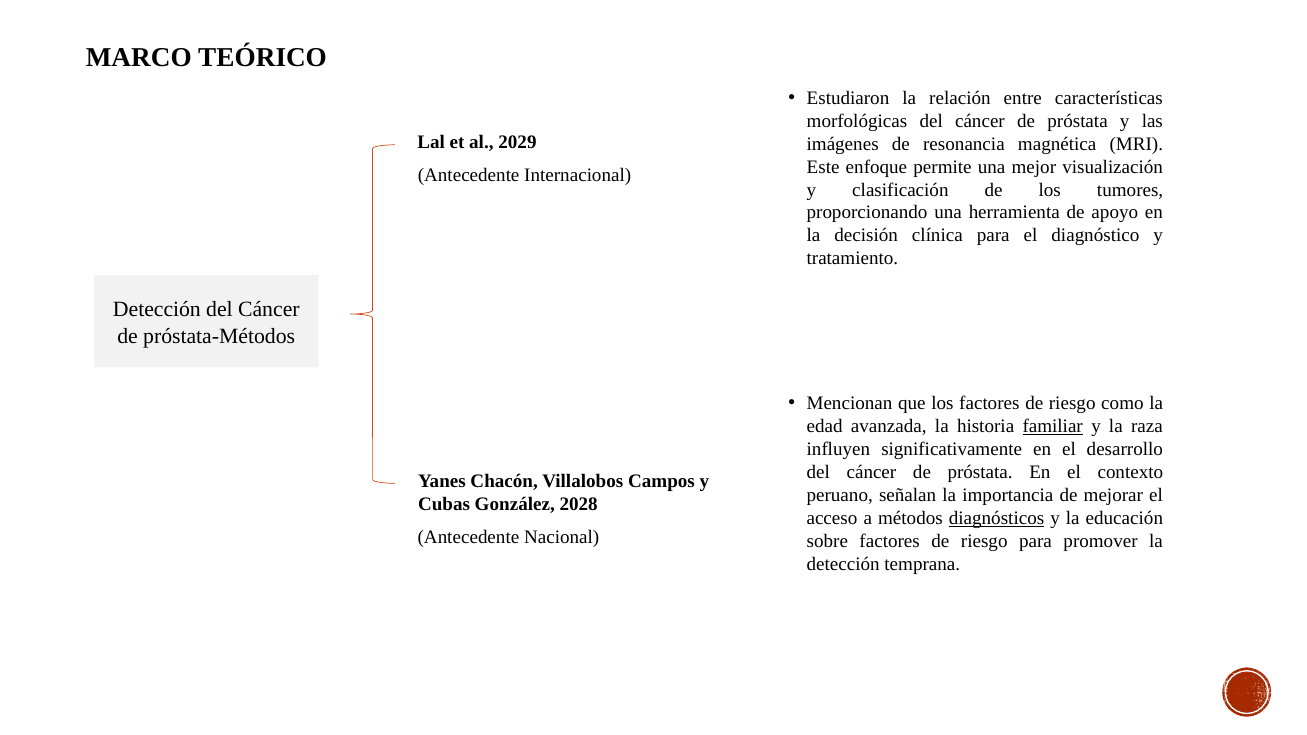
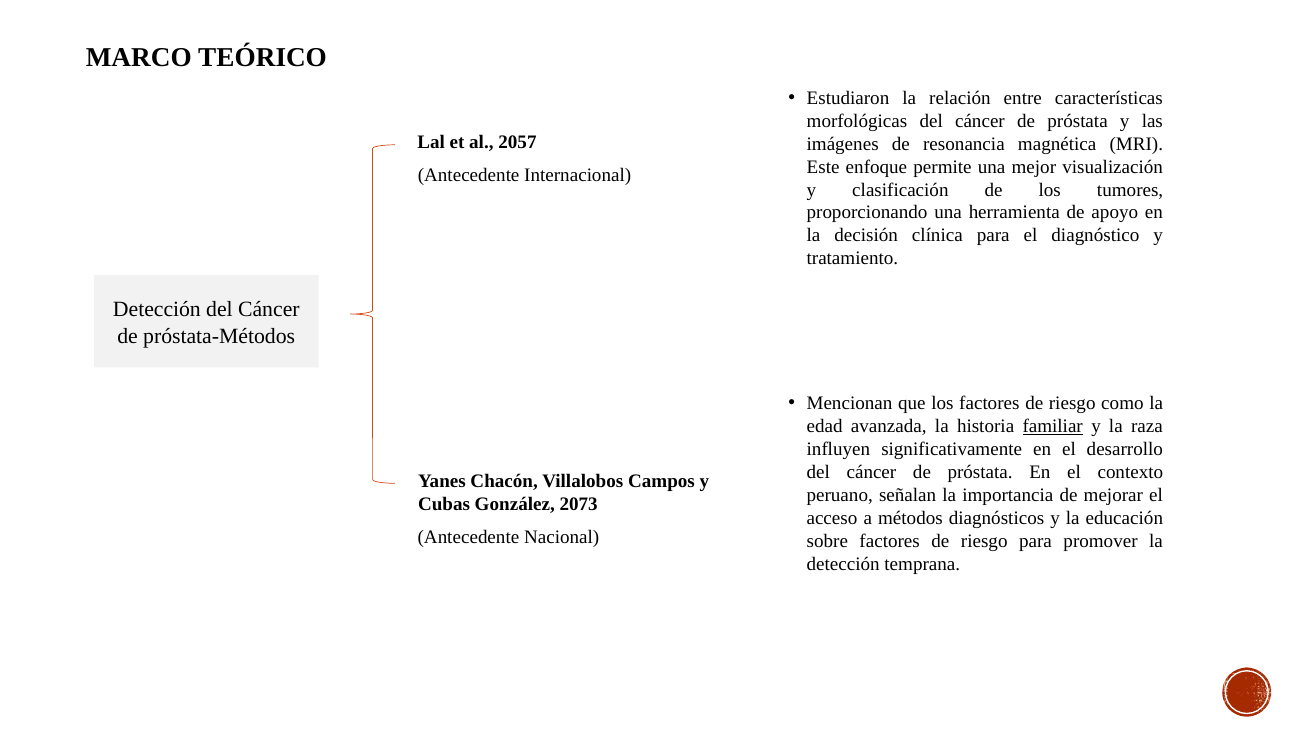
2029: 2029 -> 2057 (517, 143)
2028: 2028 -> 2073 (579, 504)
diagnósticos underline: present -> none (997, 518)
